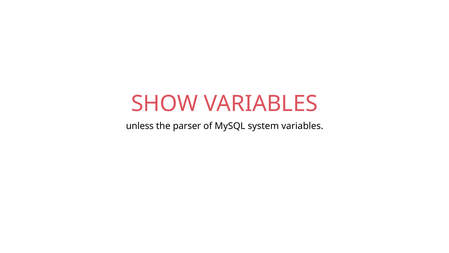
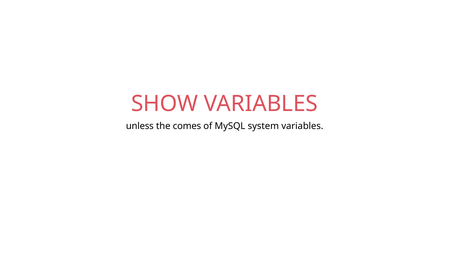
parser: parser -> comes (187, 126)
